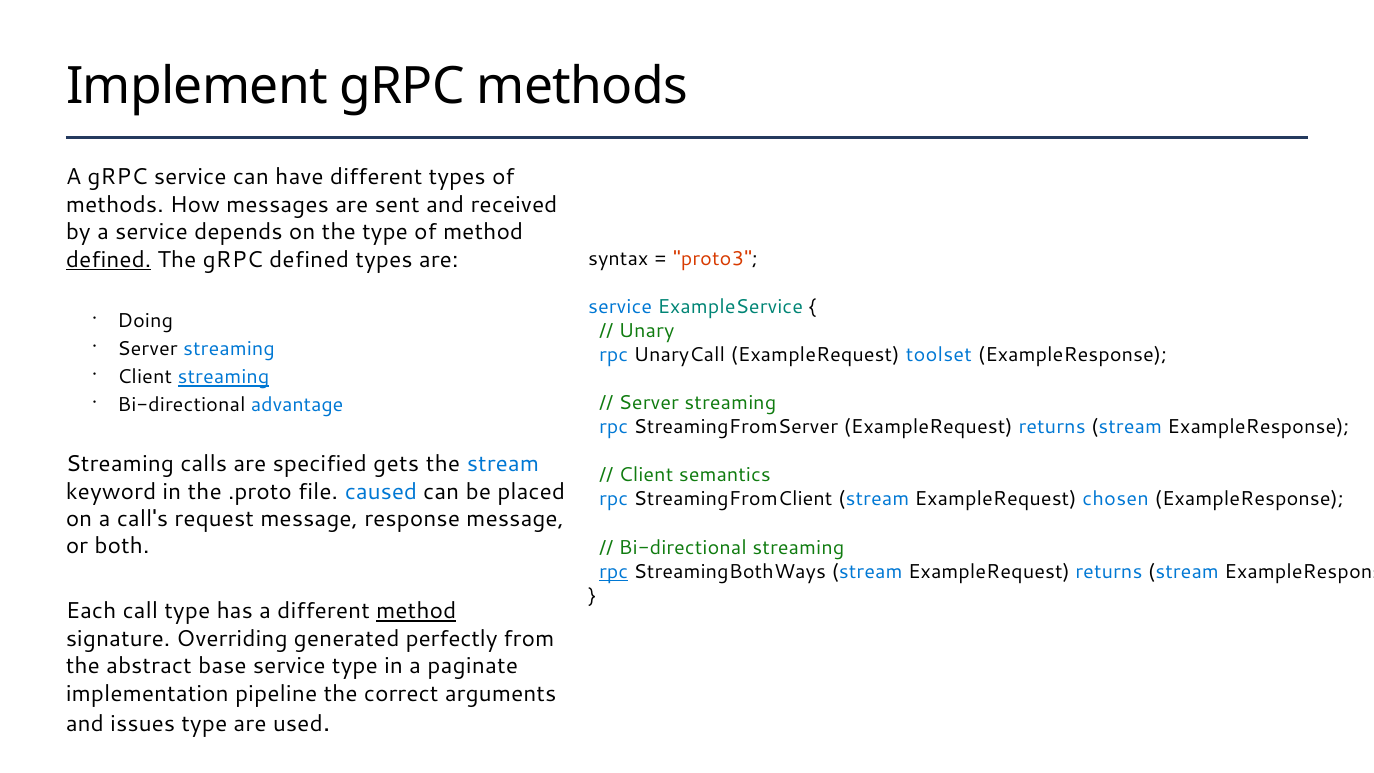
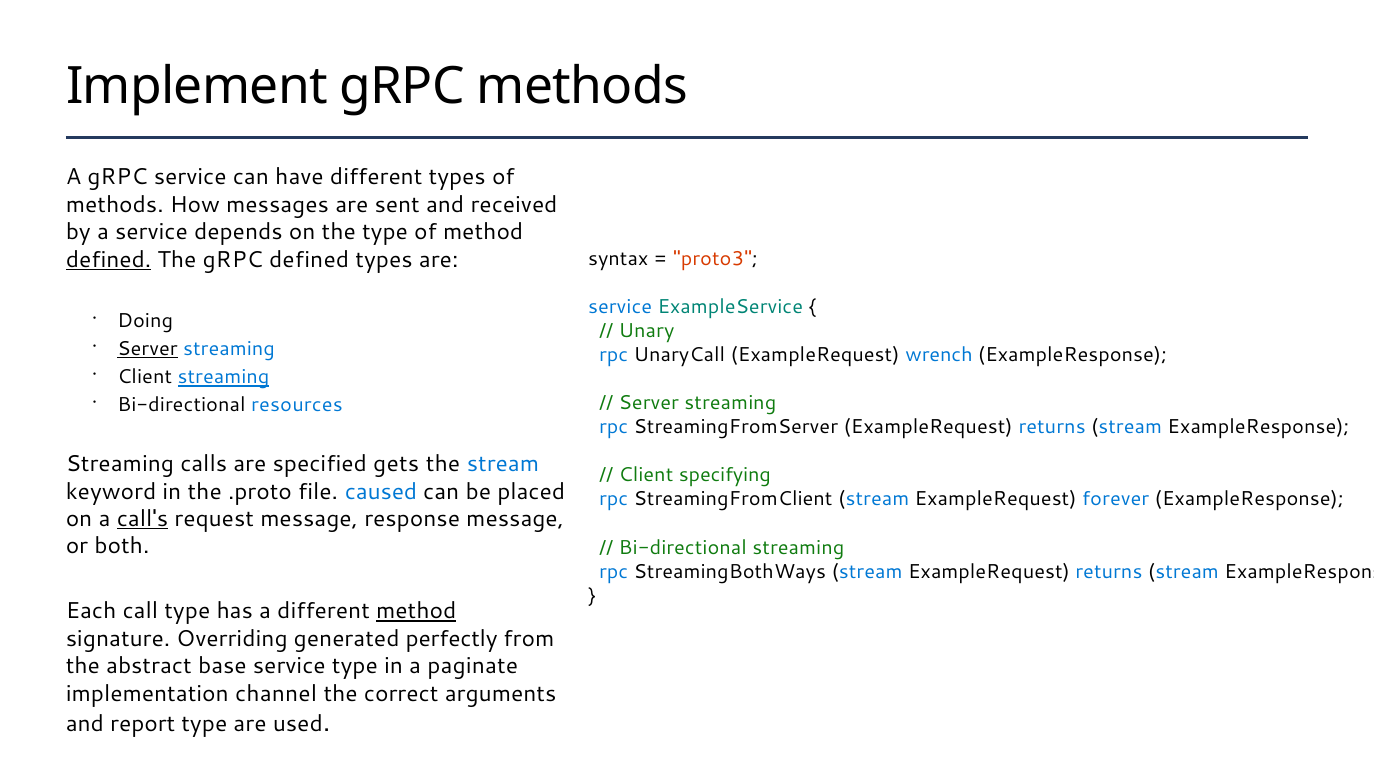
Server underline: none -> present (148, 349)
toolset: toolset -> wrench (939, 355)
advantage: advantage -> resources (297, 405)
semantics: semantics -> specifying (725, 475)
chosen: chosen -> forever (1116, 499)
call's underline: none -> present (142, 519)
rpc underline: present -> none (614, 571)
pipeline: pipeline -> channel (276, 693)
issues: issues -> report (143, 724)
